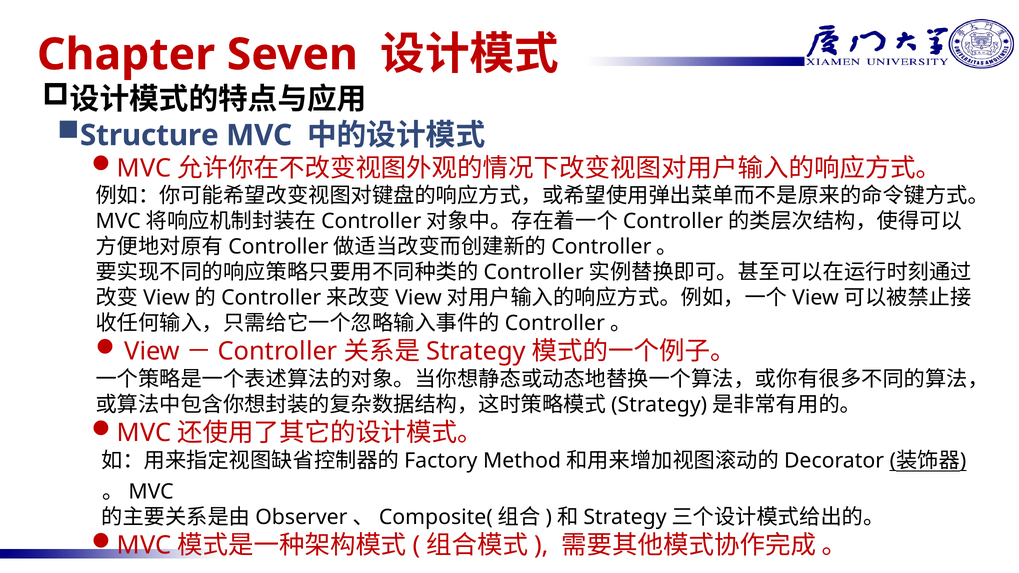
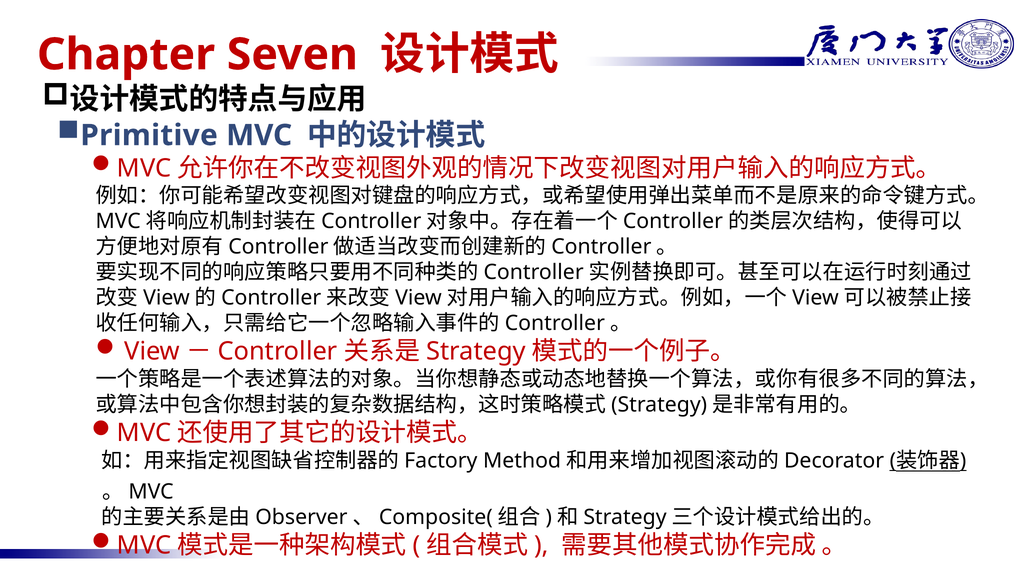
Structure: Structure -> Primitive (149, 135)
